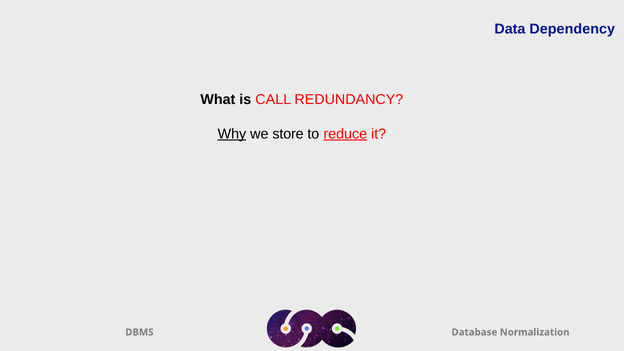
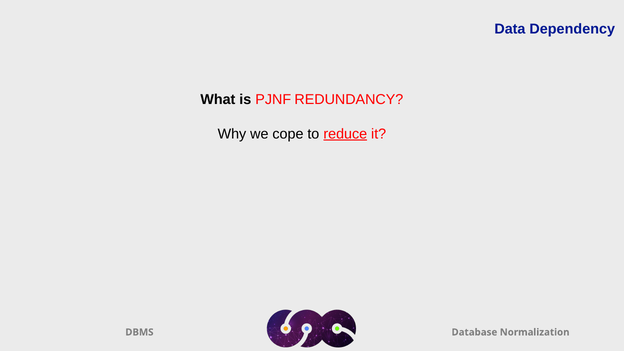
CALL: CALL -> PJNF (273, 100)
Why underline: present -> none (232, 134)
store: store -> cope (288, 134)
